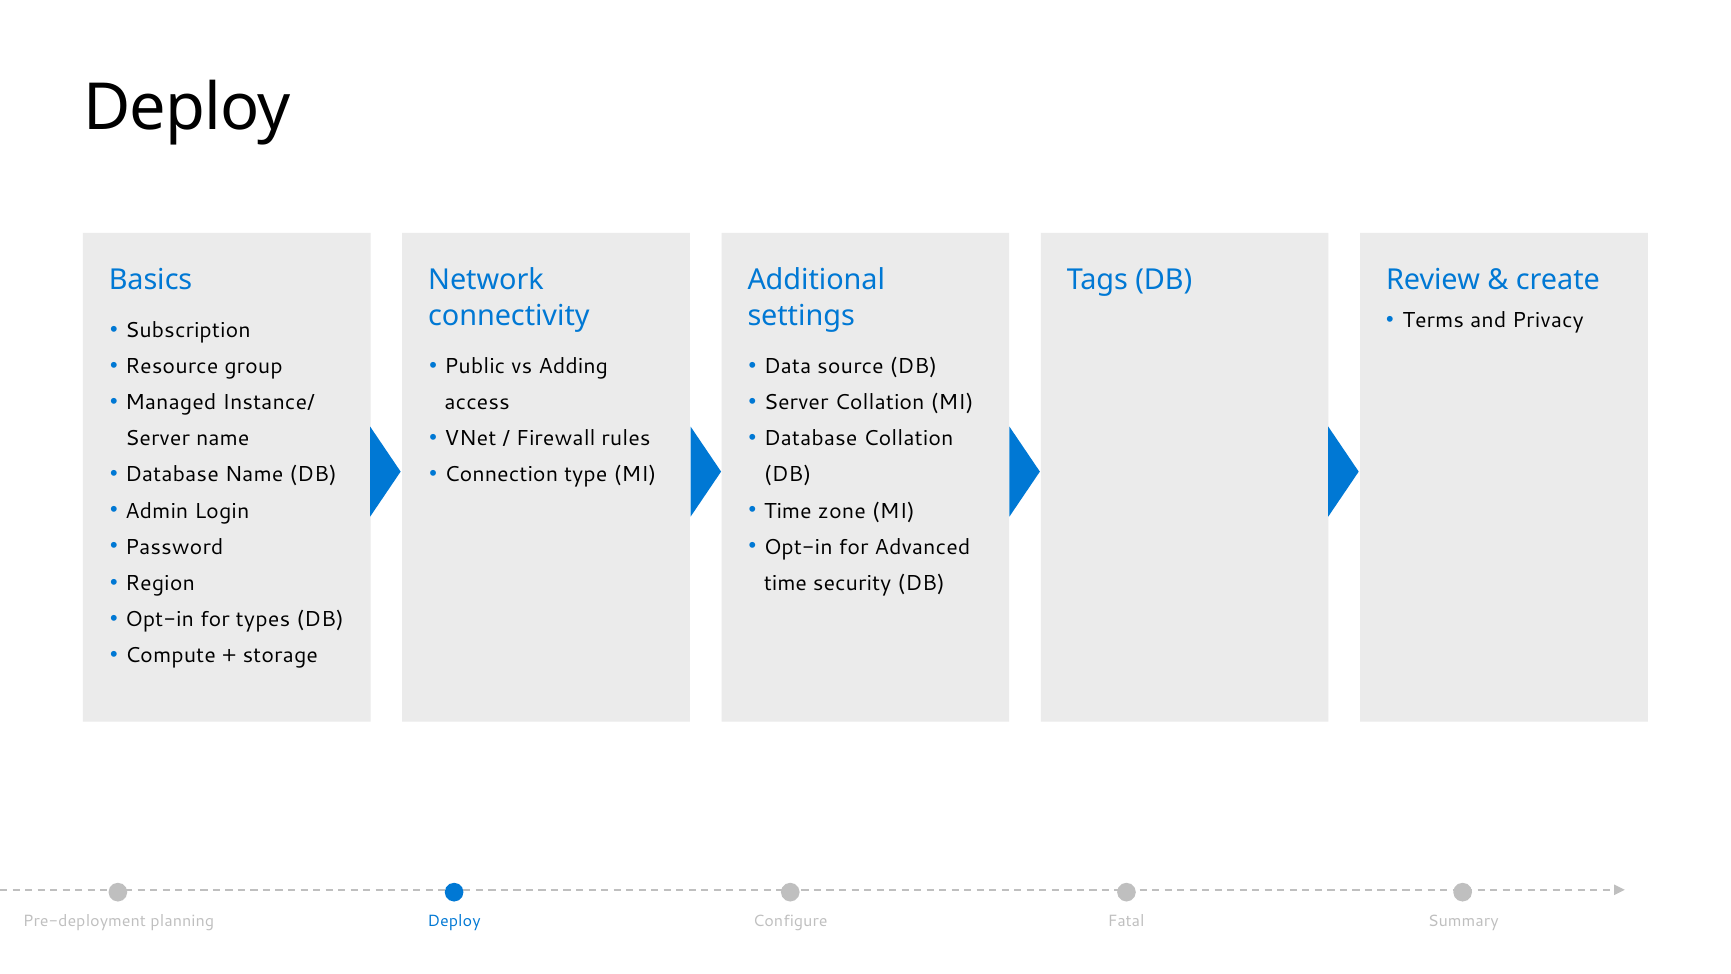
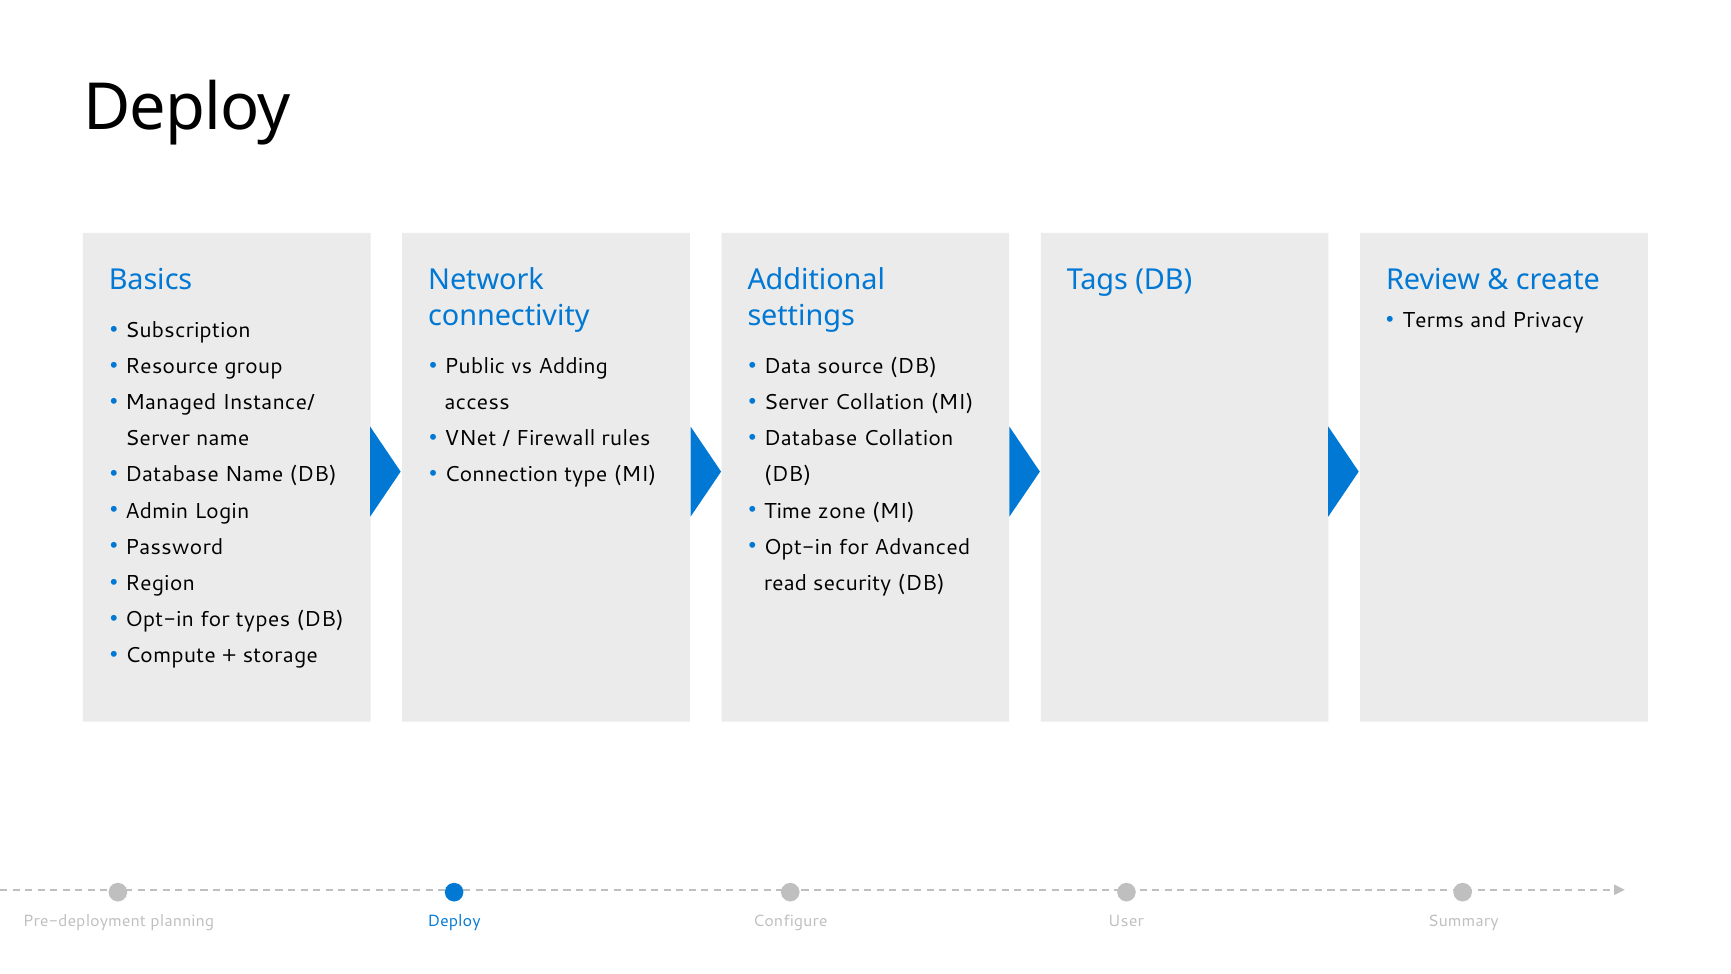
time: time -> read (785, 583)
Fatal: Fatal -> User (1126, 920)
